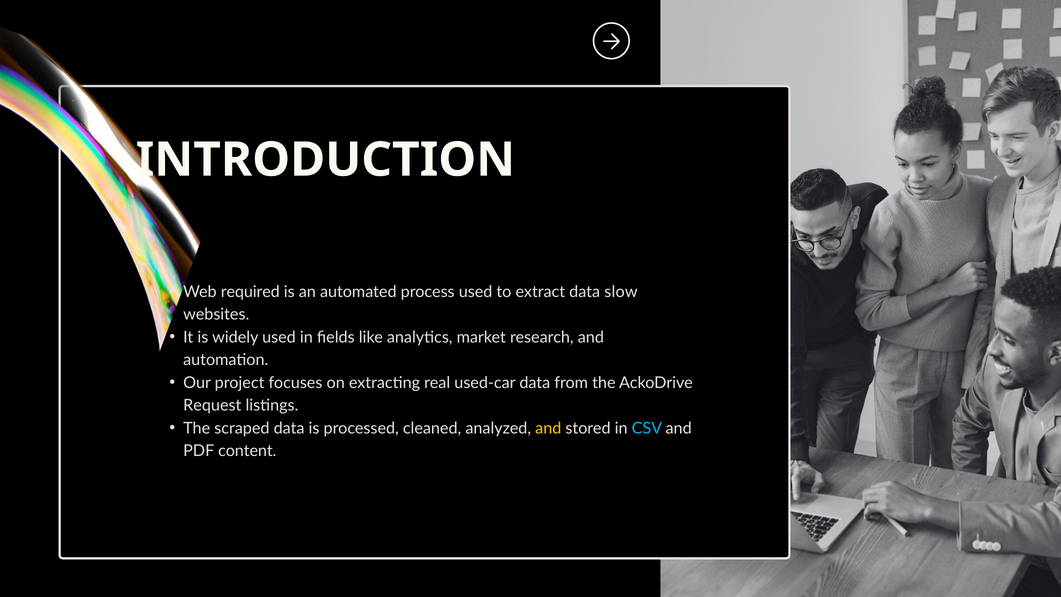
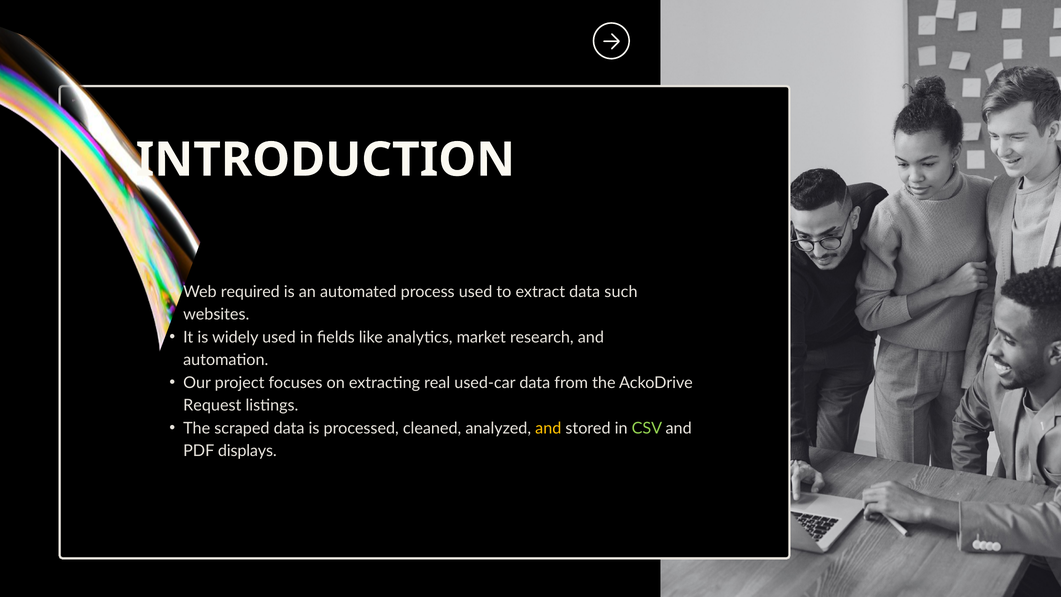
slow: slow -> such (621, 292)
CSV colour: light blue -> light green (647, 428)
content: content -> displays (247, 451)
